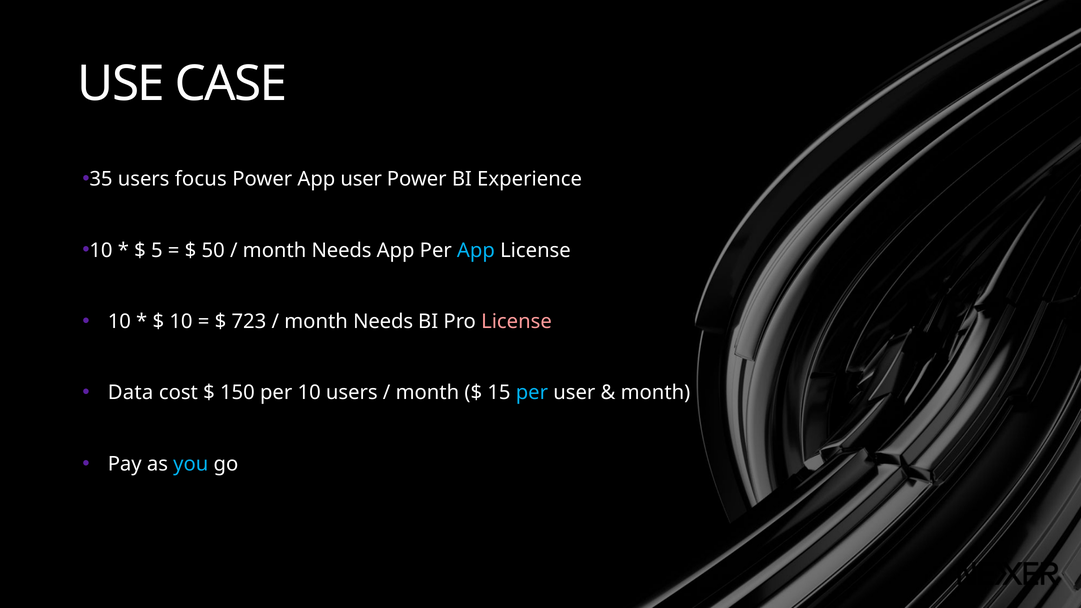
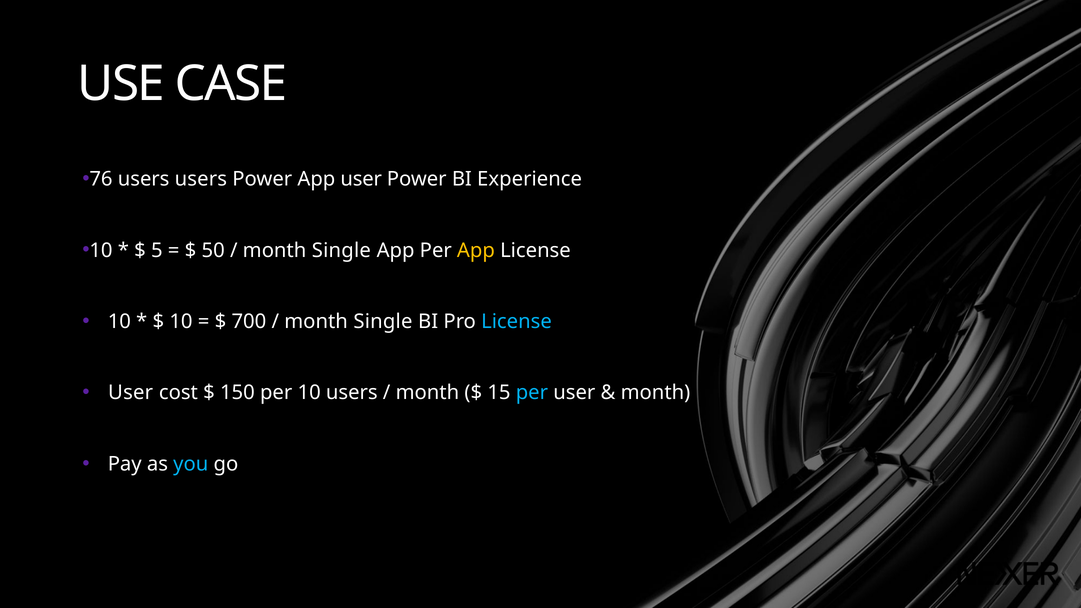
35: 35 -> 76 (101, 179)
users focus: focus -> users (201, 179)
Needs: Needs -> Single (341, 250)
App colour: light blue -> yellow (476, 250)
723: 723 -> 700 (249, 322)
Needs: Needs -> Single (383, 322)
License colour: pink -> light blue (516, 322)
Data: Data -> User (131, 393)
